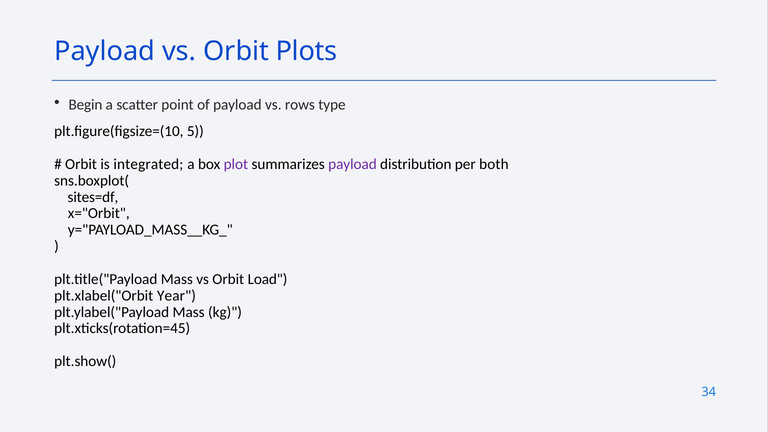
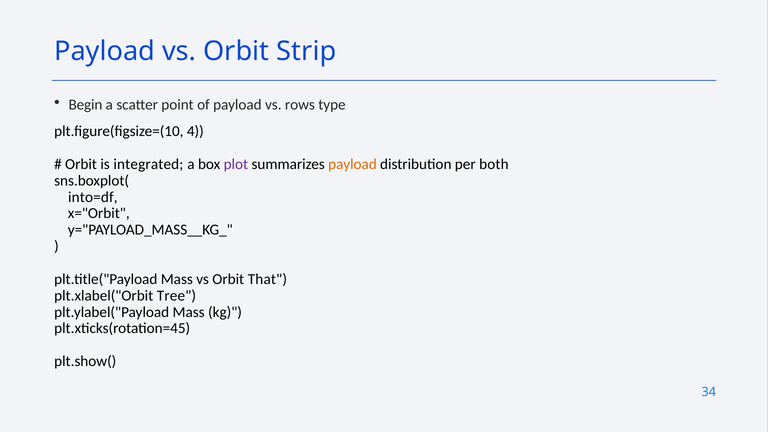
Plots: Plots -> Strip (306, 51)
5: 5 -> 4 (195, 131)
payload colour: purple -> orange (352, 164)
sites=df: sites=df -> into=df (93, 197)
Load: Load -> That (267, 279)
Year: Year -> Tree (176, 296)
